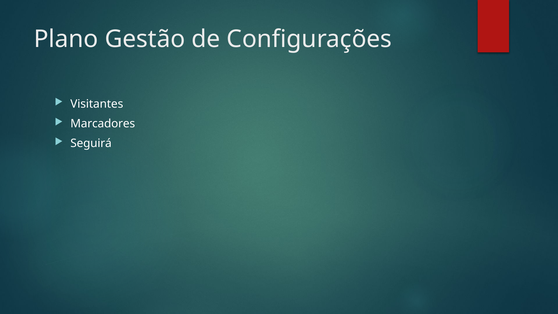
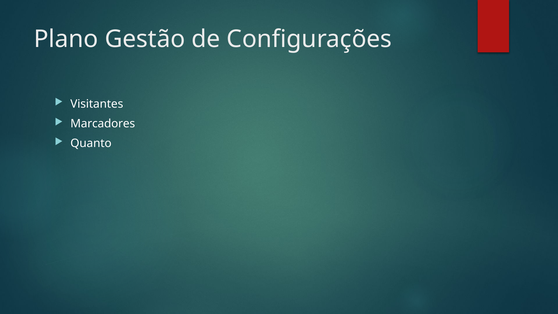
Seguirá: Seguirá -> Quanto (91, 143)
